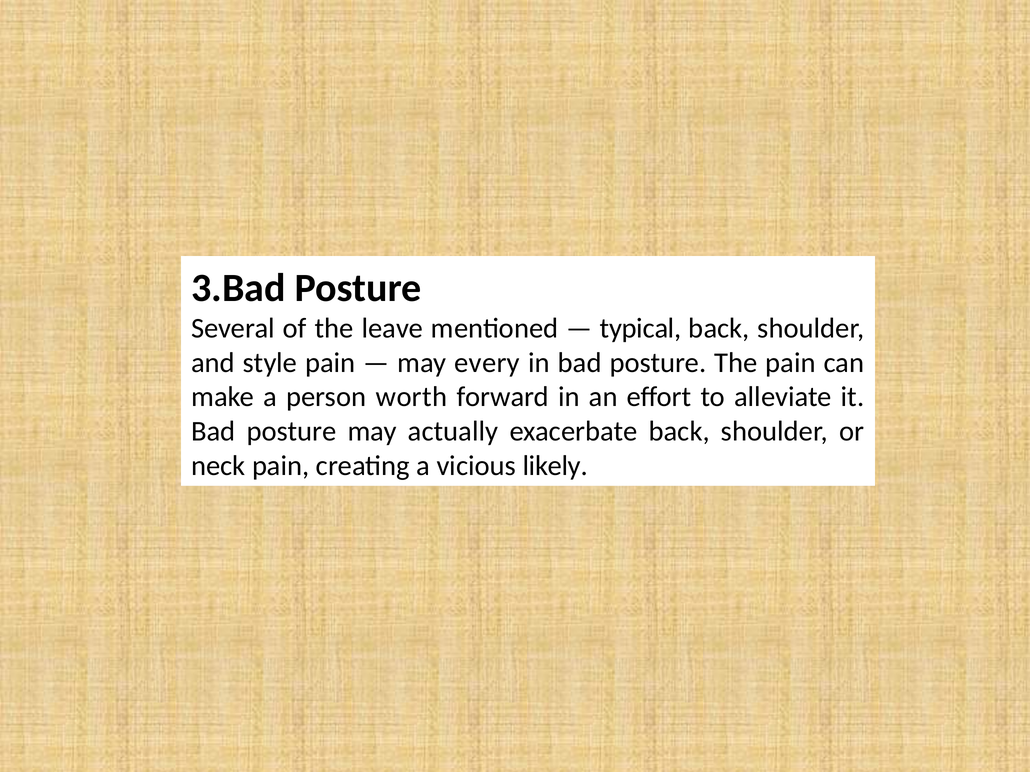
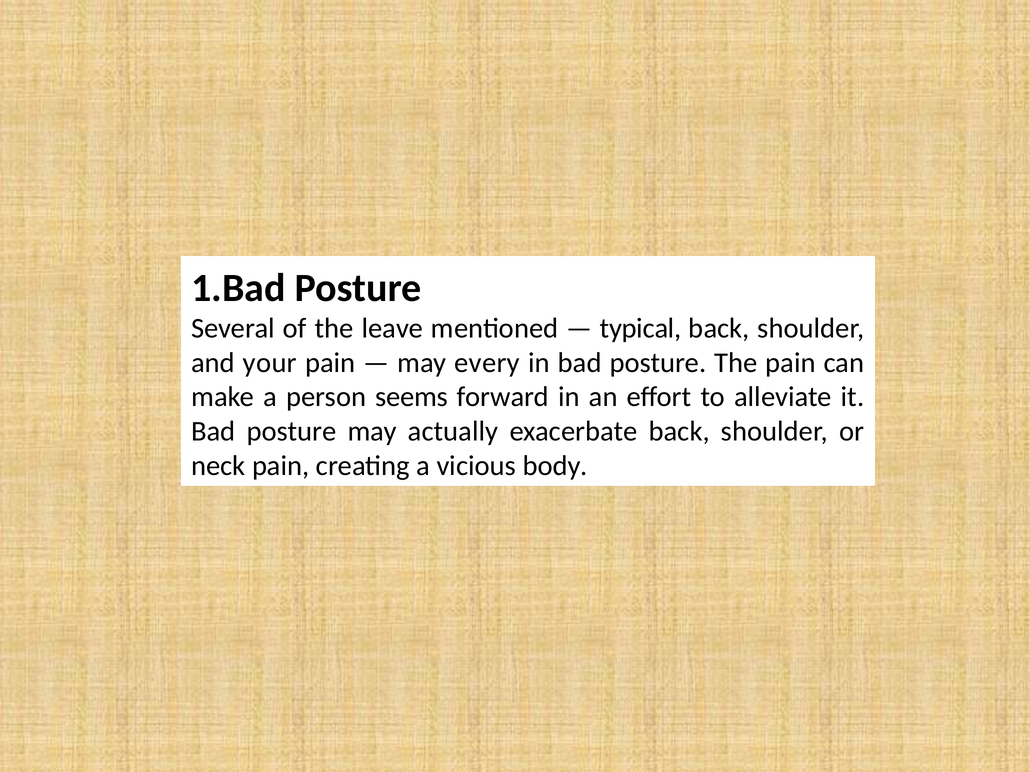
3.Bad: 3.Bad -> 1.Bad (238, 288)
style: style -> your (270, 363)
worth: worth -> seems (412, 397)
likely: likely -> body (555, 466)
